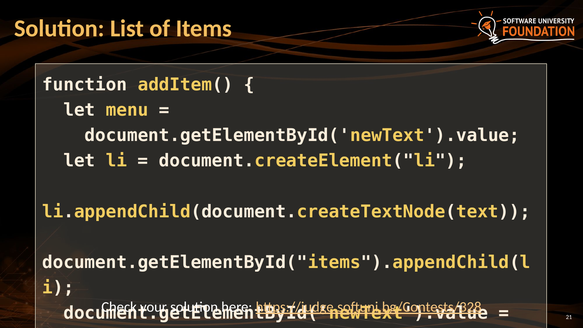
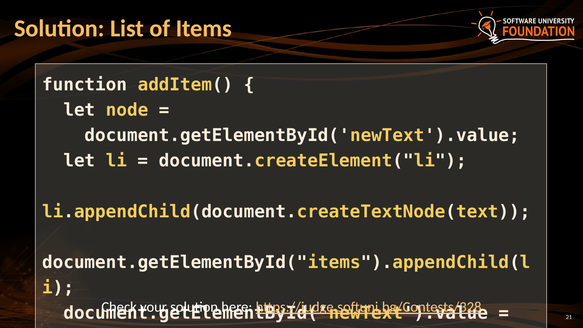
menu: menu -> node (127, 110)
